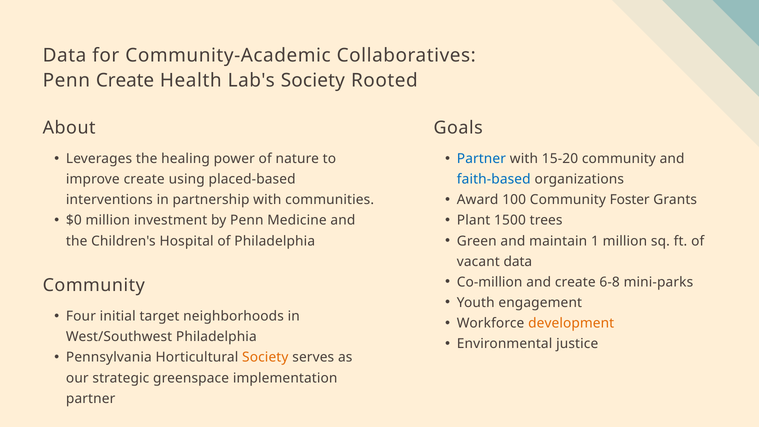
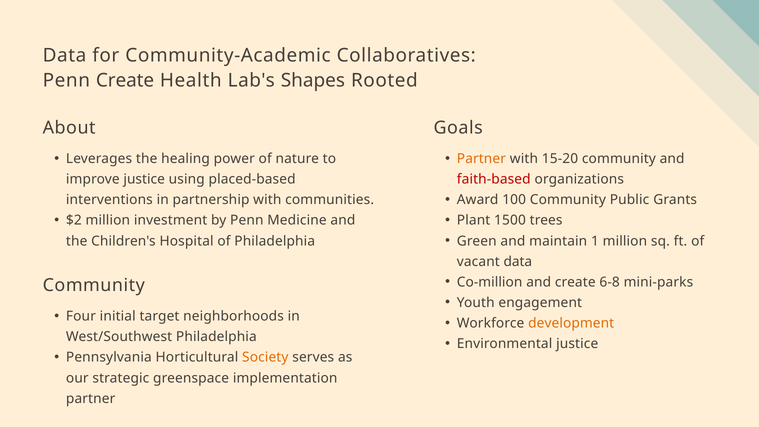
Lab's Society: Society -> Shapes (313, 80)
Partner colour: blue -> orange (481, 159)
improve create: create -> justice (144, 179)
faith-based colour: blue -> red (494, 179)
Foster: Foster -> Public (630, 200)
$0: $0 -> $2 (74, 220)
